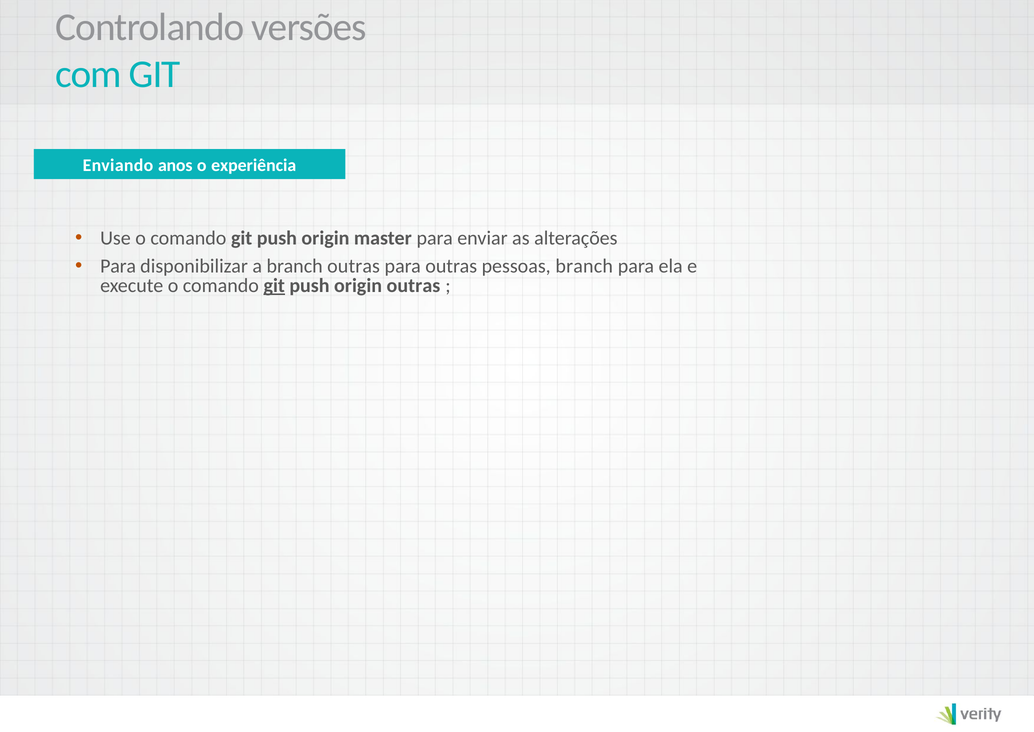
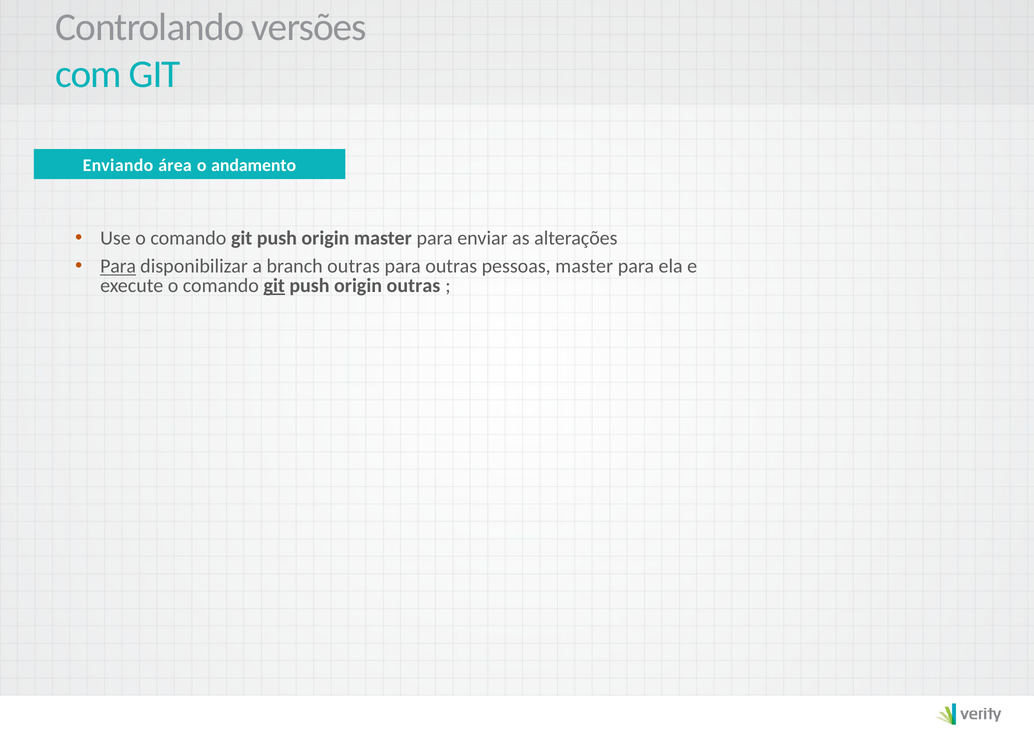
anos: anos -> área (175, 165)
experiência: experiência -> andamento (254, 165)
Para underline: none -> present (118, 266)
pessoas branch: branch -> master (584, 266)
